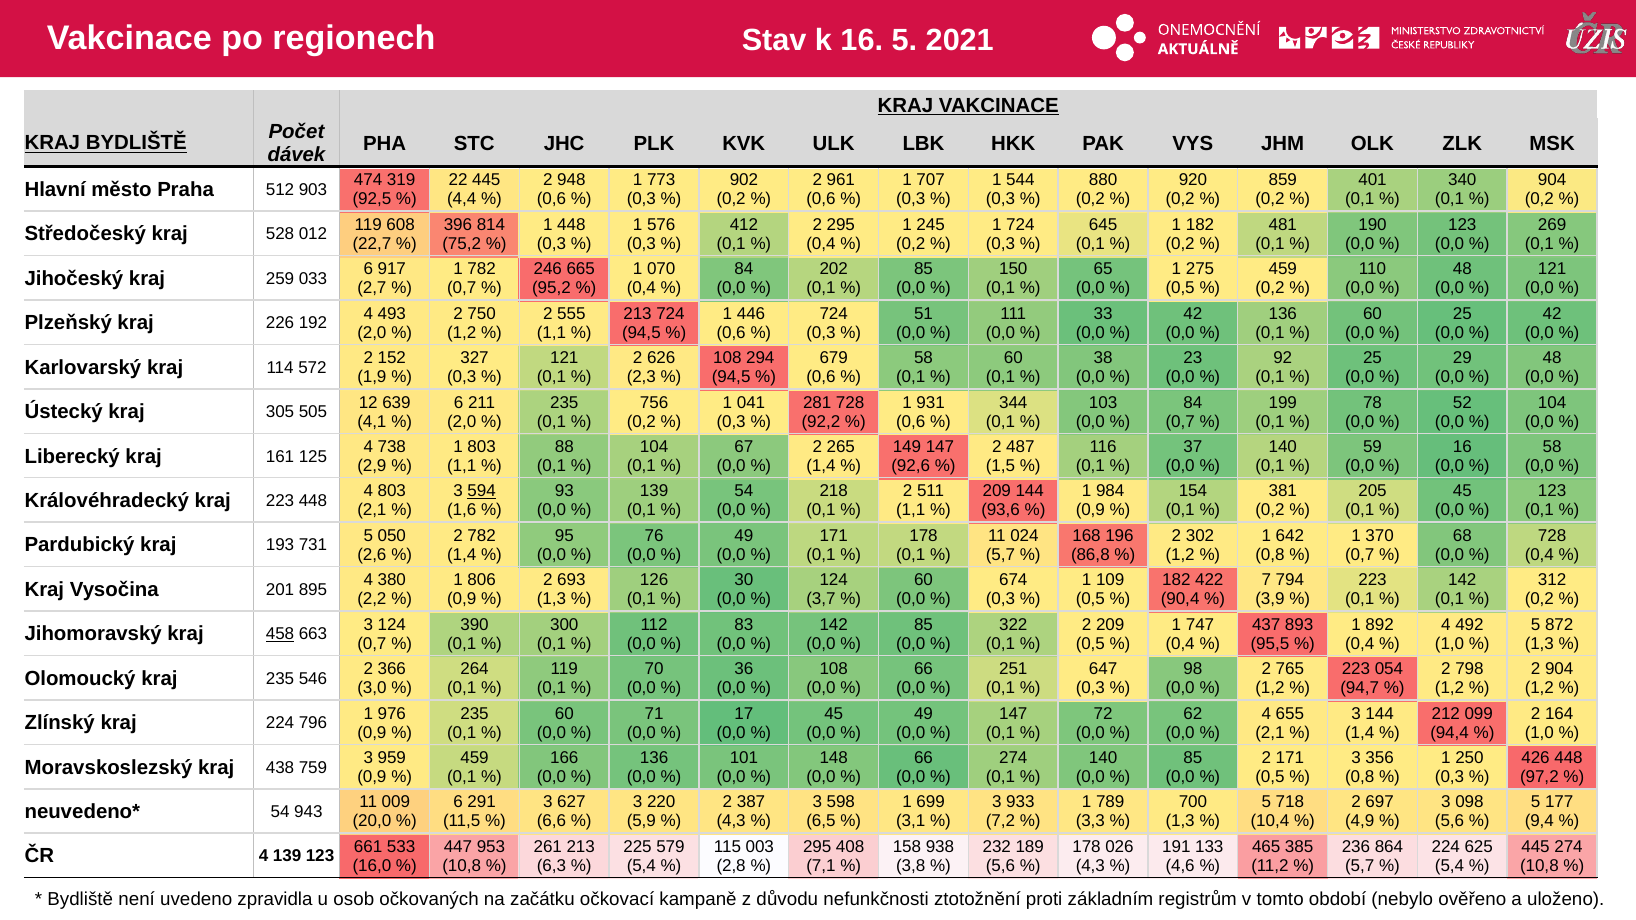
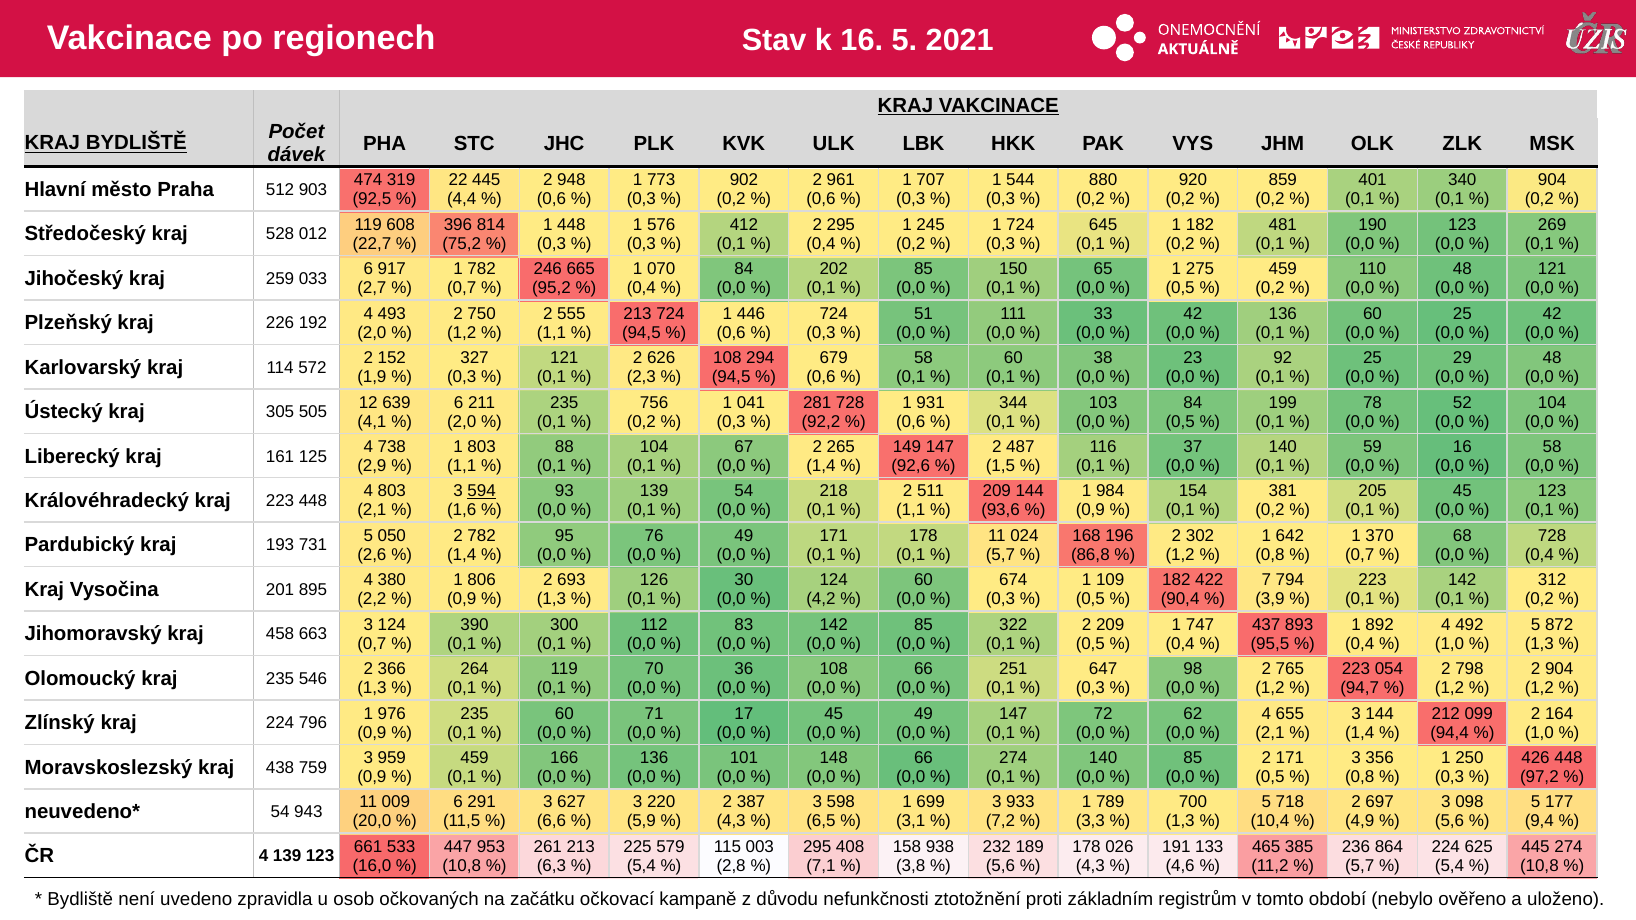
0,7: 0,7 -> 0,5 (1180, 422)
3,7: 3,7 -> 4,2 (821, 599)
458 underline: present -> none (280, 634)
3,0: 3,0 -> 1,3 (372, 688)
